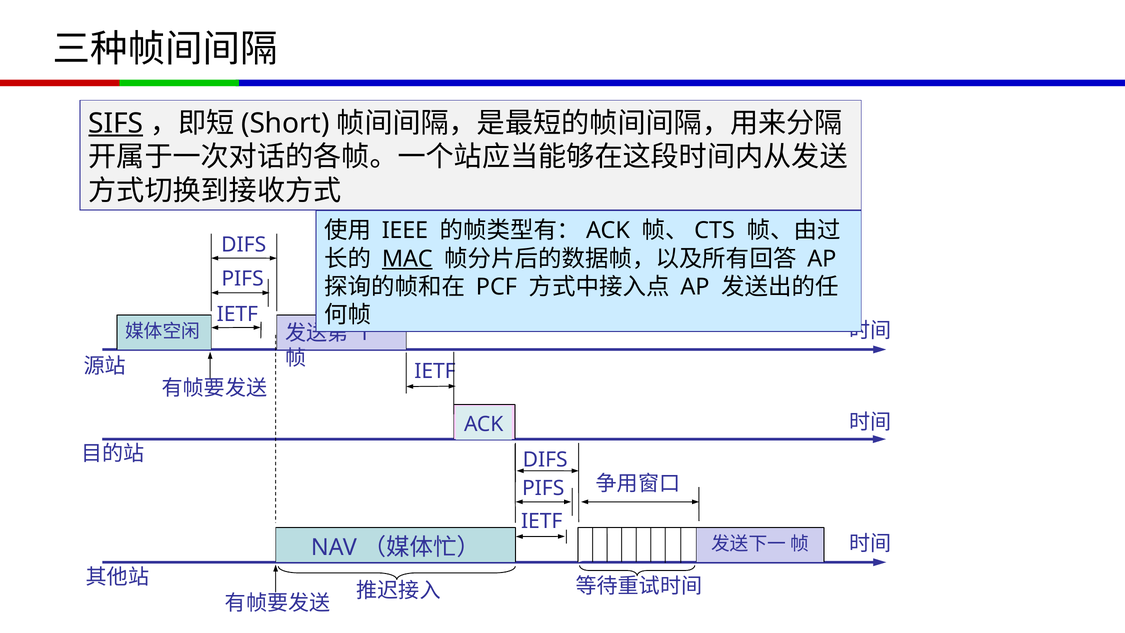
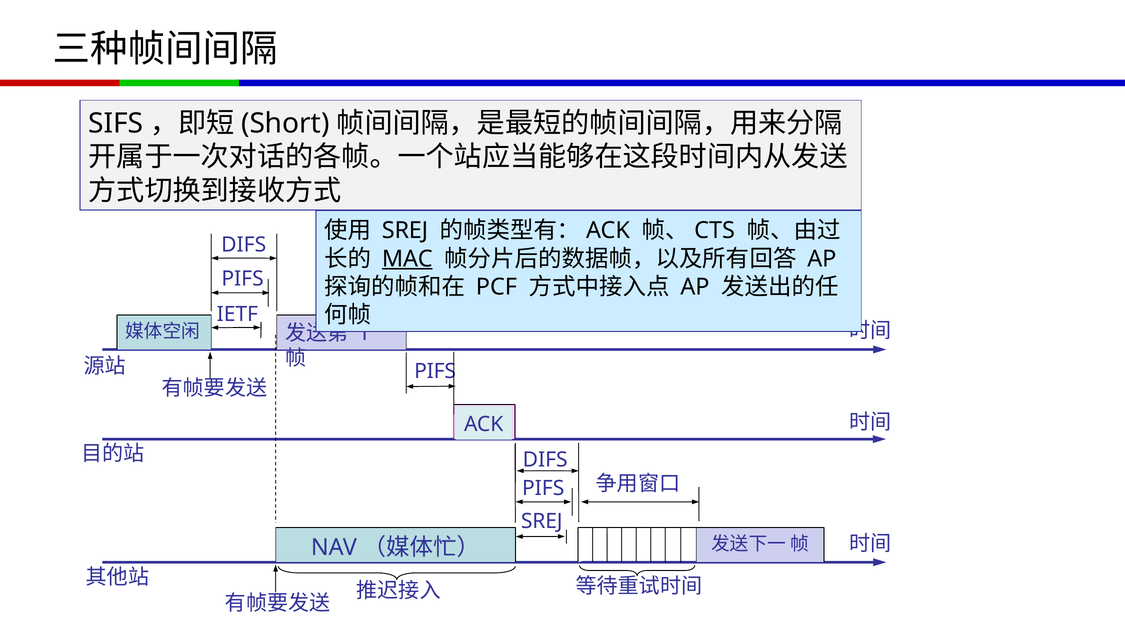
SIFS underline: present -> none (116, 123)
IEEE: IEEE -> SREJ (405, 231)
IETF: IETF -> PIFS (435, 371)
IETF: IETF -> SREJ (542, 521)
